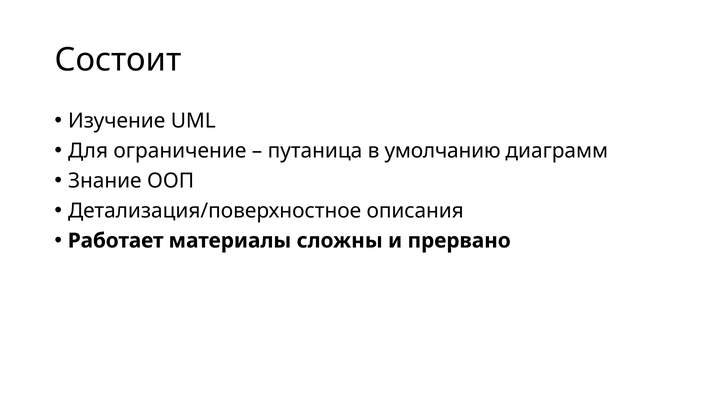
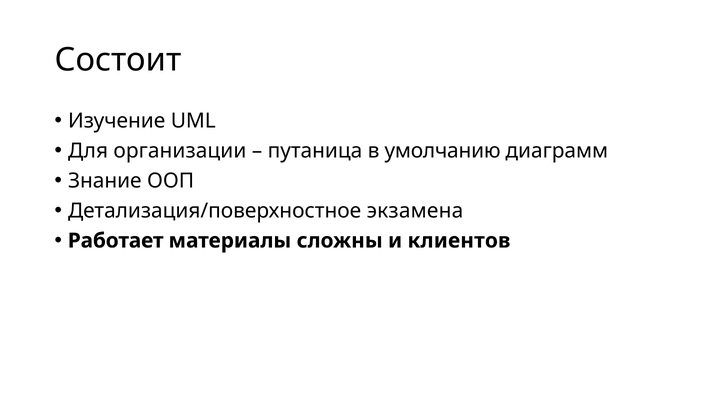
ограничение: ограничение -> организации (180, 151)
описания: описания -> экзамена (415, 211)
прервано: прервано -> клиентов (459, 241)
